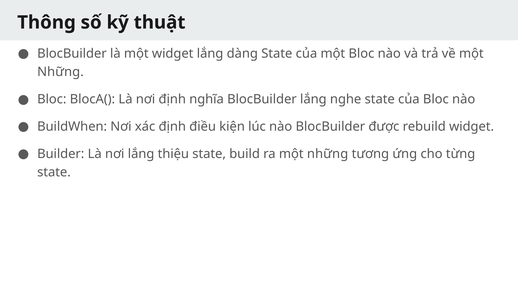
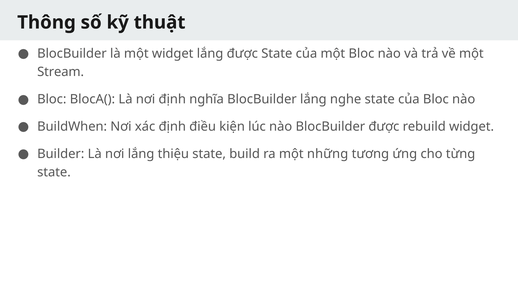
lắng dàng: dàng -> được (242, 53)
Những: Những -> Stream (61, 72)
